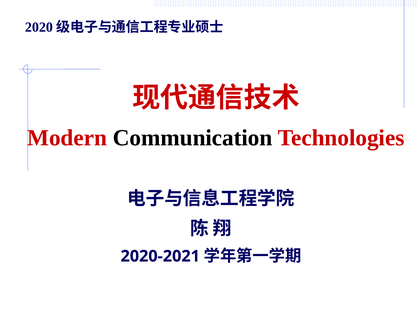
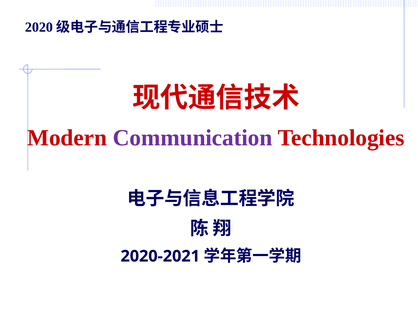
Communication colour: black -> purple (193, 138)
